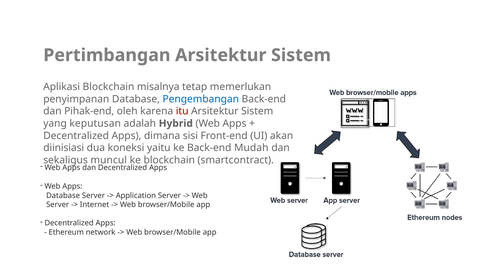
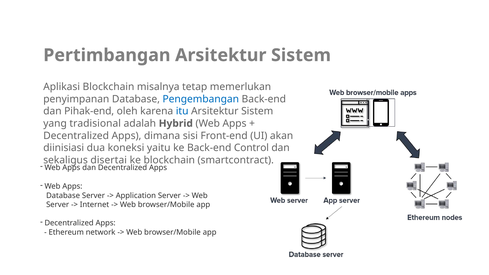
itu colour: red -> blue (182, 111)
keputusan: keputusan -> tradisional (95, 123)
Mudah: Mudah -> Control (251, 148)
muncul: muncul -> disertai (109, 160)
